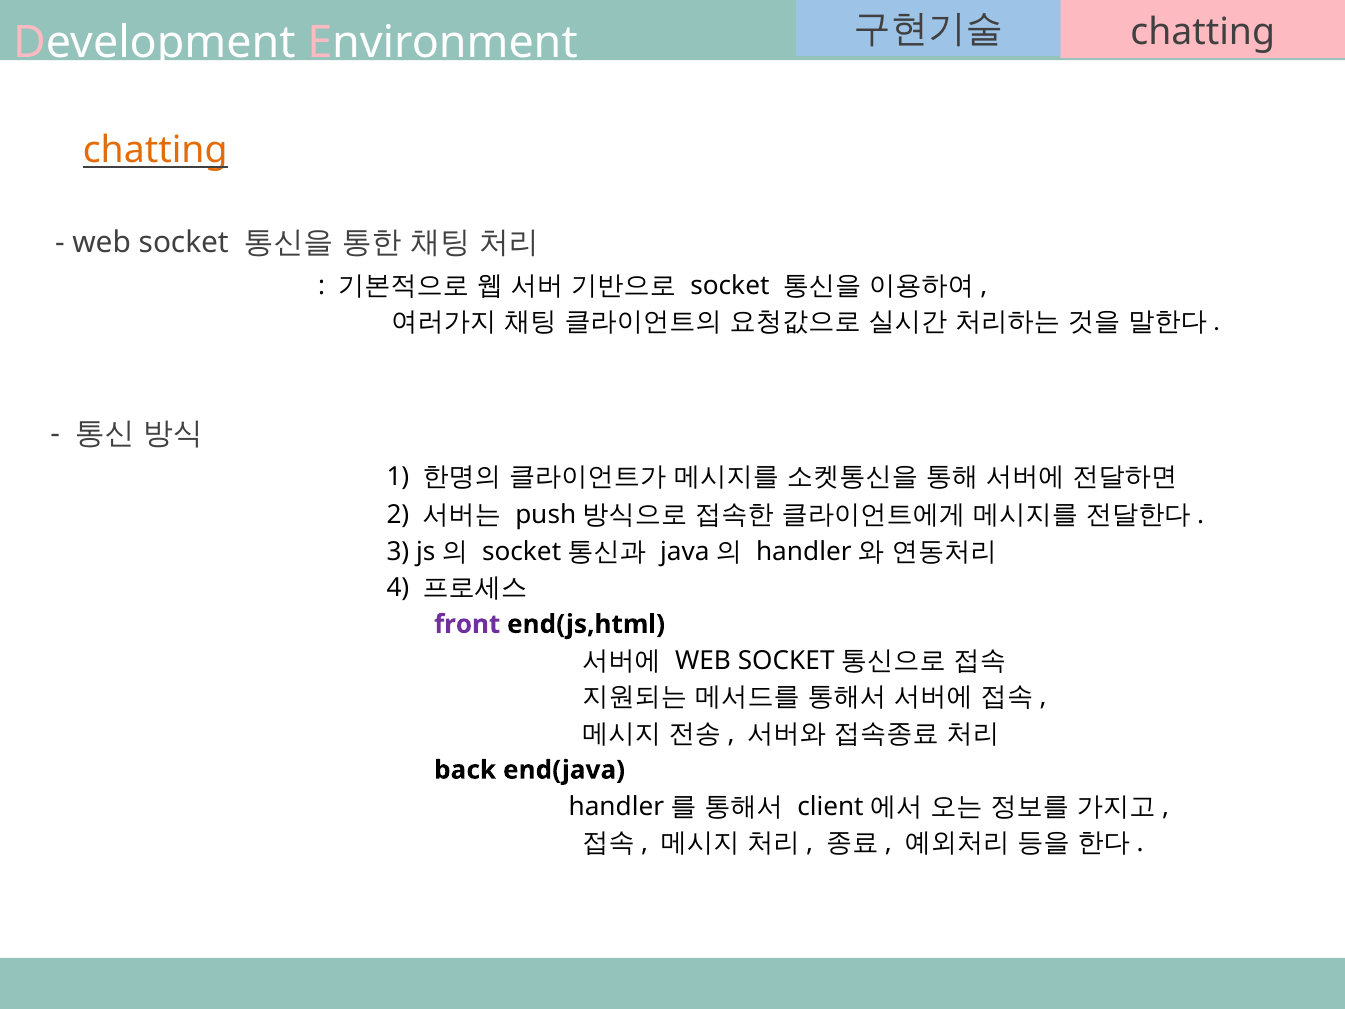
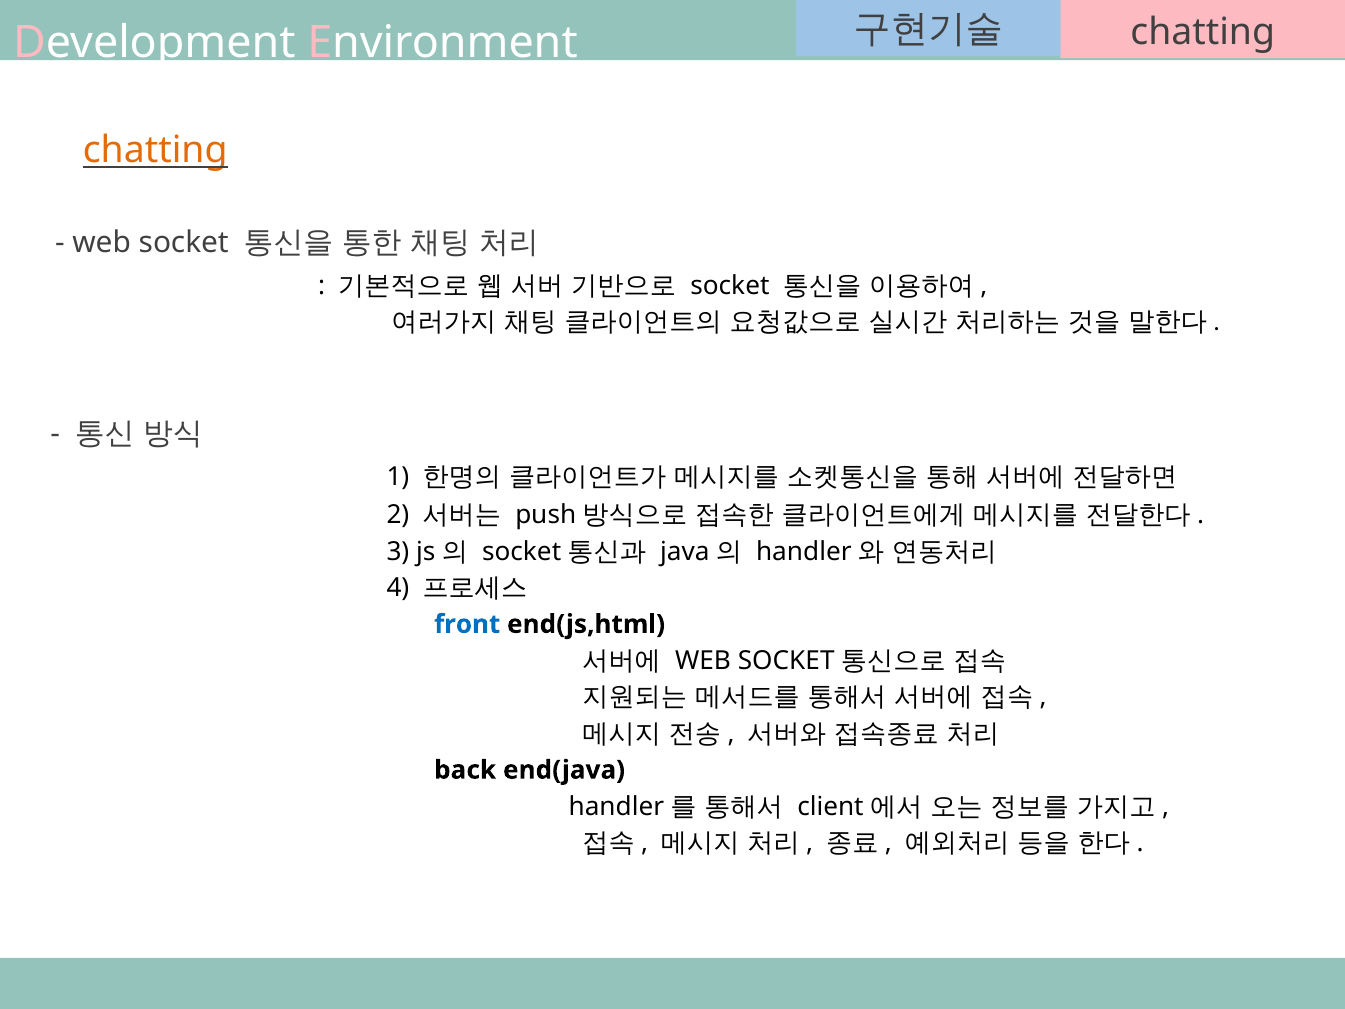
front colour: purple -> blue (467, 624)
